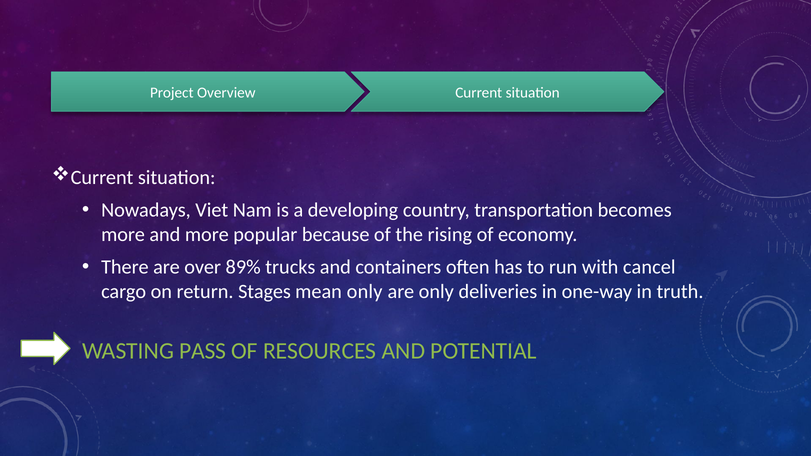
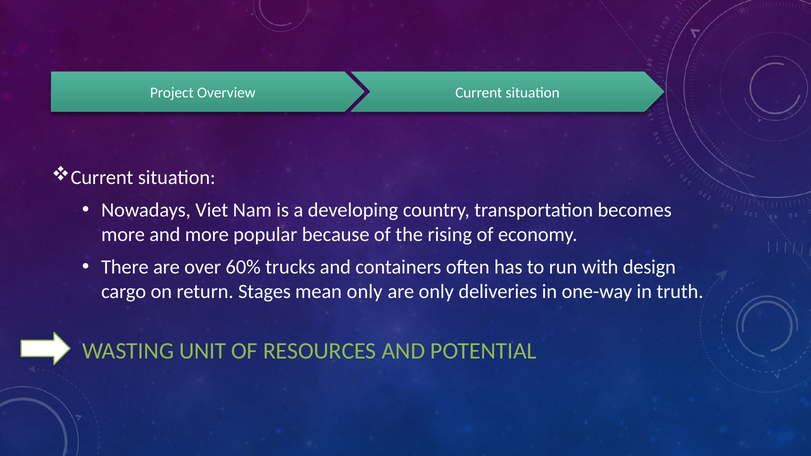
89%: 89% -> 60% (243, 267)
cancel: cancel -> design (649, 267)
PASS: PASS -> UNIT (203, 351)
